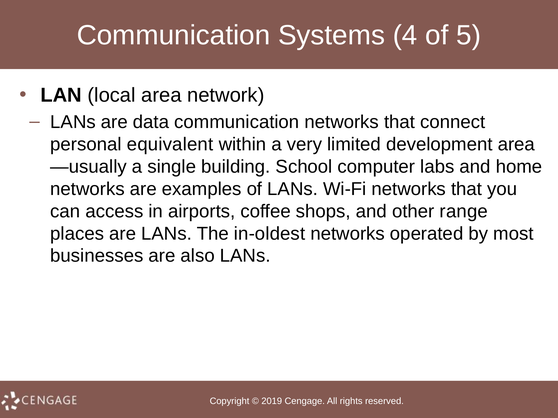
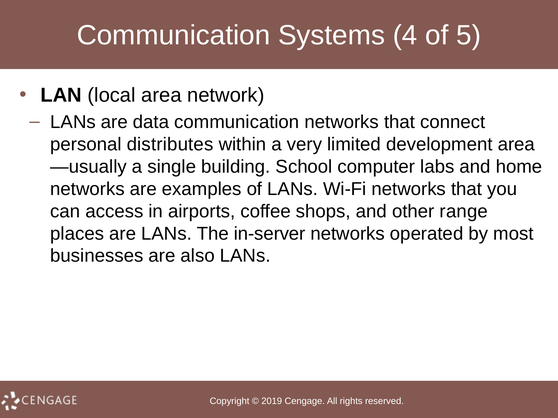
equivalent: equivalent -> distributes (170, 145)
in-oldest: in-oldest -> in-server (270, 234)
